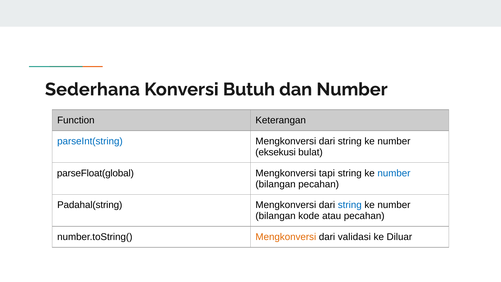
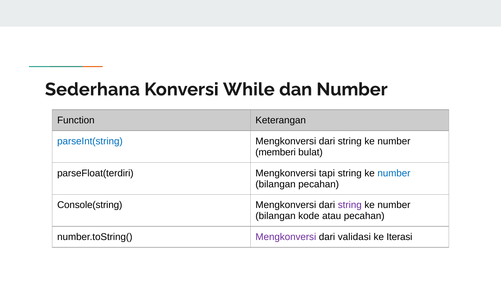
Butuh: Butuh -> While (249, 89)
eksekusi: eksekusi -> memberi (276, 152)
parseFloat(global: parseFloat(global -> parseFloat(terdiri (95, 173)
Padahal(string: Padahal(string -> Console(string (90, 205)
string colour: blue -> purple (350, 205)
Mengkonversi colour: orange -> purple (286, 237)
Diluar: Diluar -> Iterasi (399, 237)
